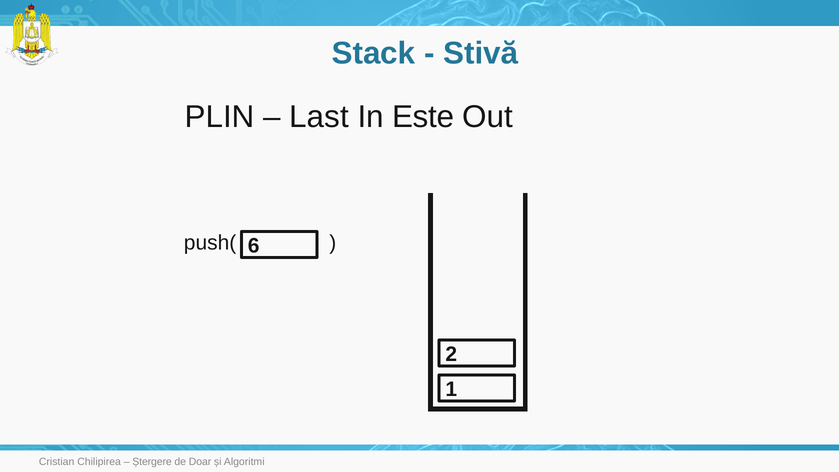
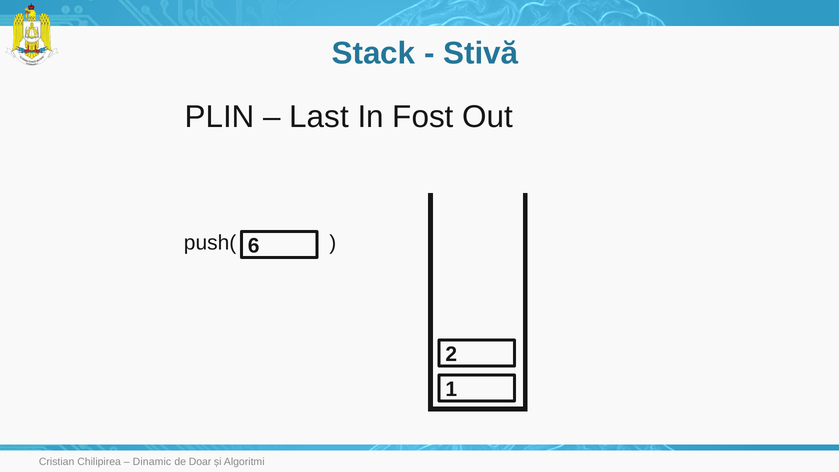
Este: Este -> Fost (423, 117)
Ștergere: Ștergere -> Dinamic (152, 462)
